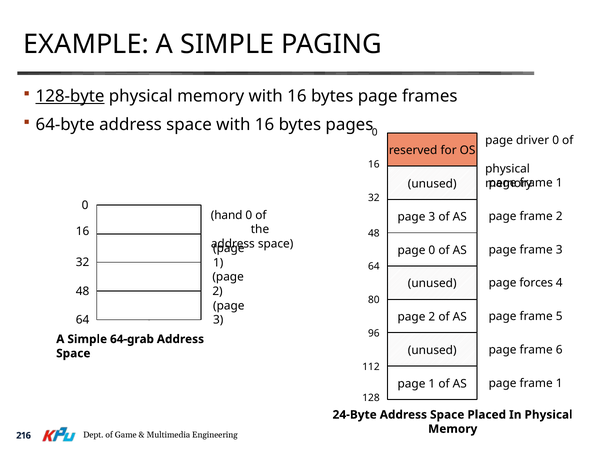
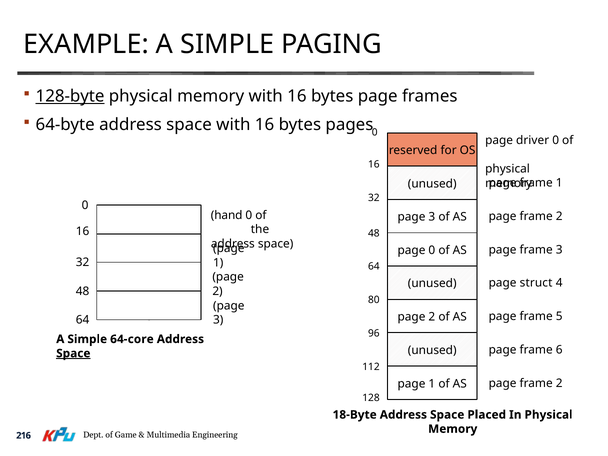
forces: forces -> struct (536, 283)
64-grab: 64-grab -> 64-core (132, 339)
Space underline: none -> present (73, 353)
1: 1 -> 2 (559, 383)
24-Byte: 24-Byte -> 18-Byte (355, 415)
